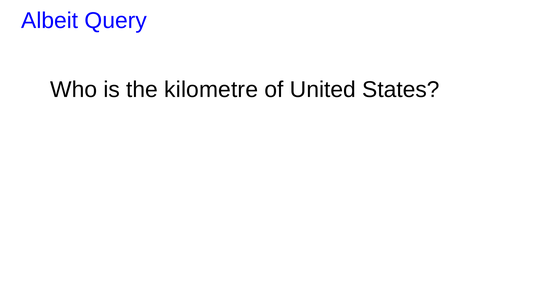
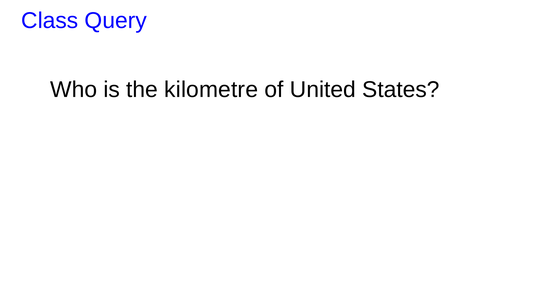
Albeit: Albeit -> Class (50, 21)
